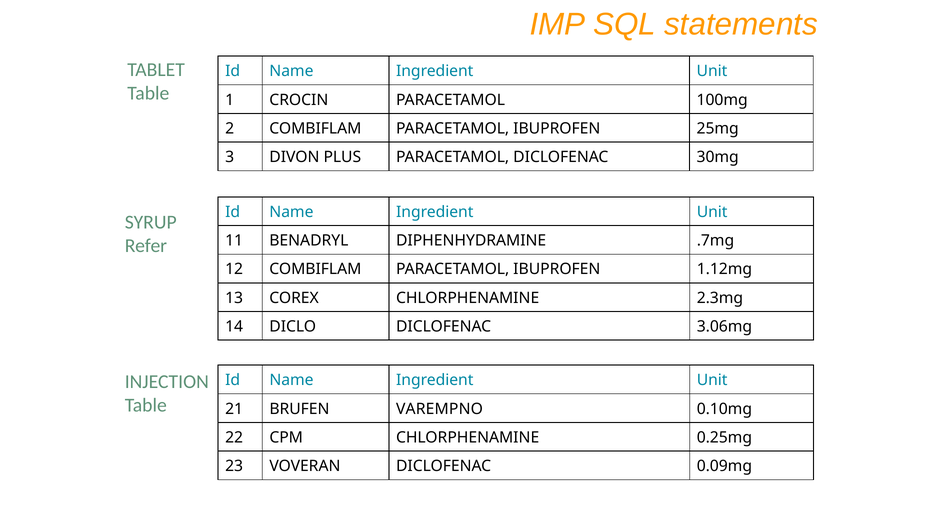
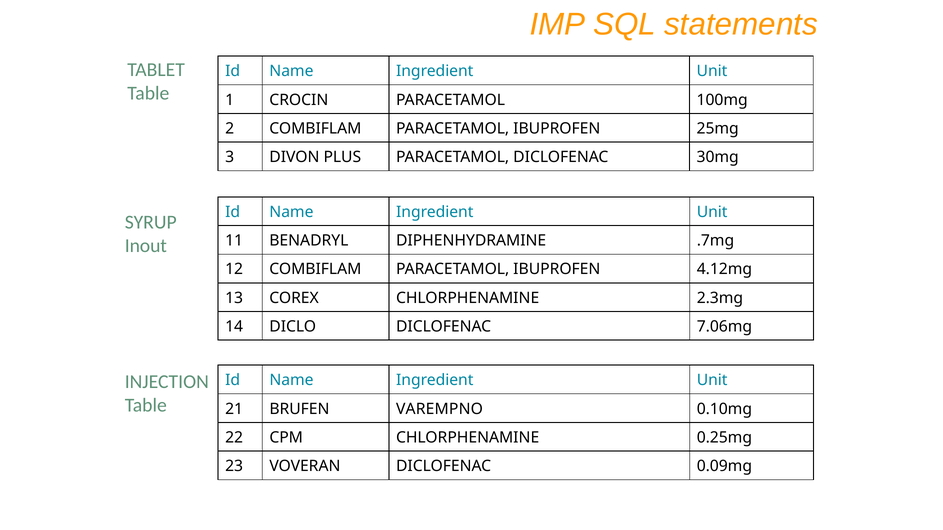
Refer: Refer -> Inout (146, 246)
1.12mg: 1.12mg -> 4.12mg (724, 269)
3.06mg: 3.06mg -> 7.06mg (724, 327)
